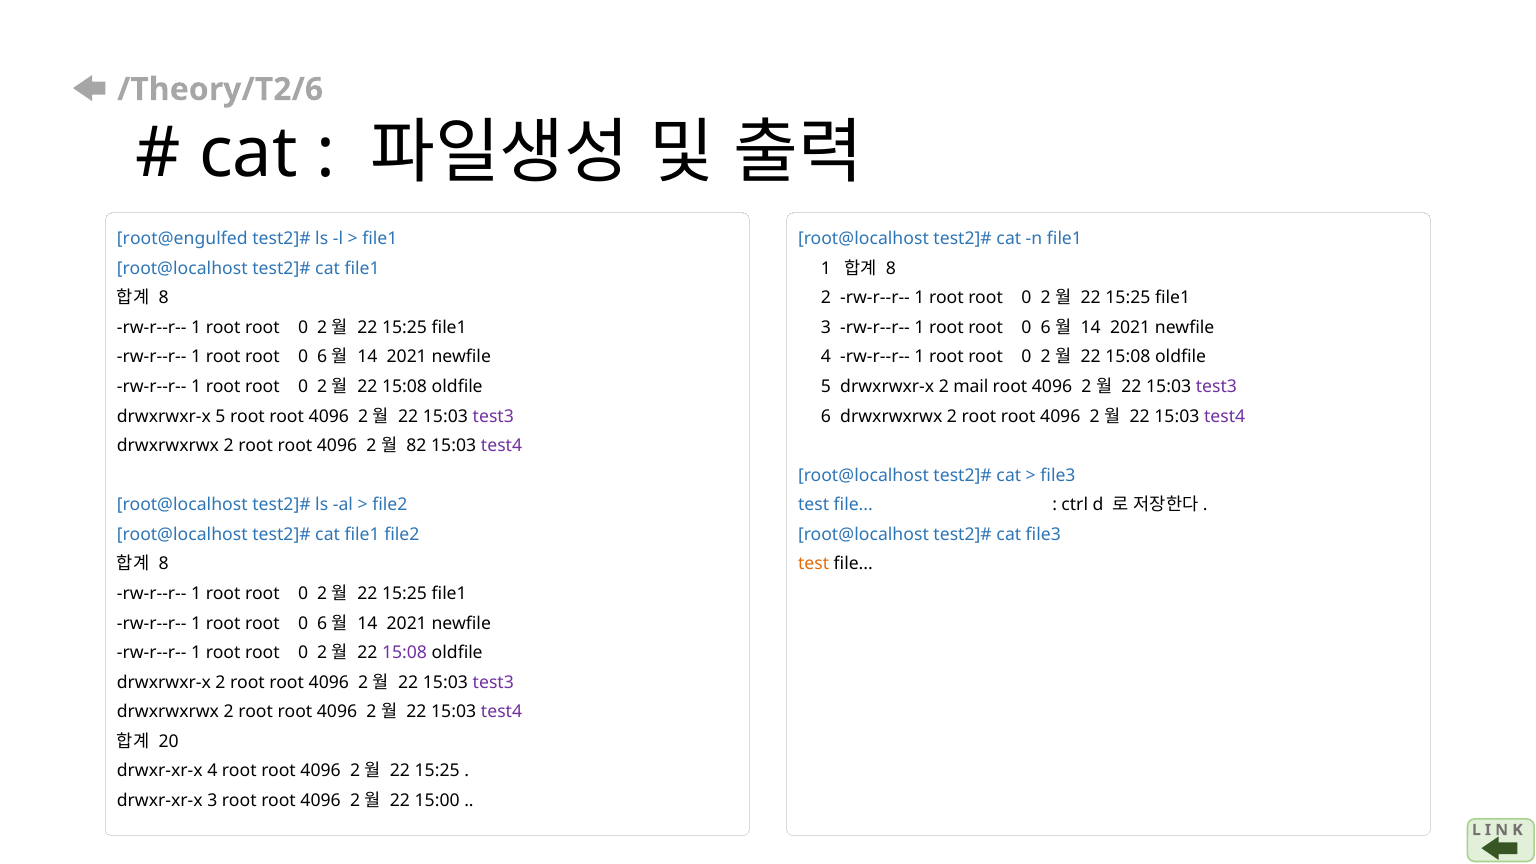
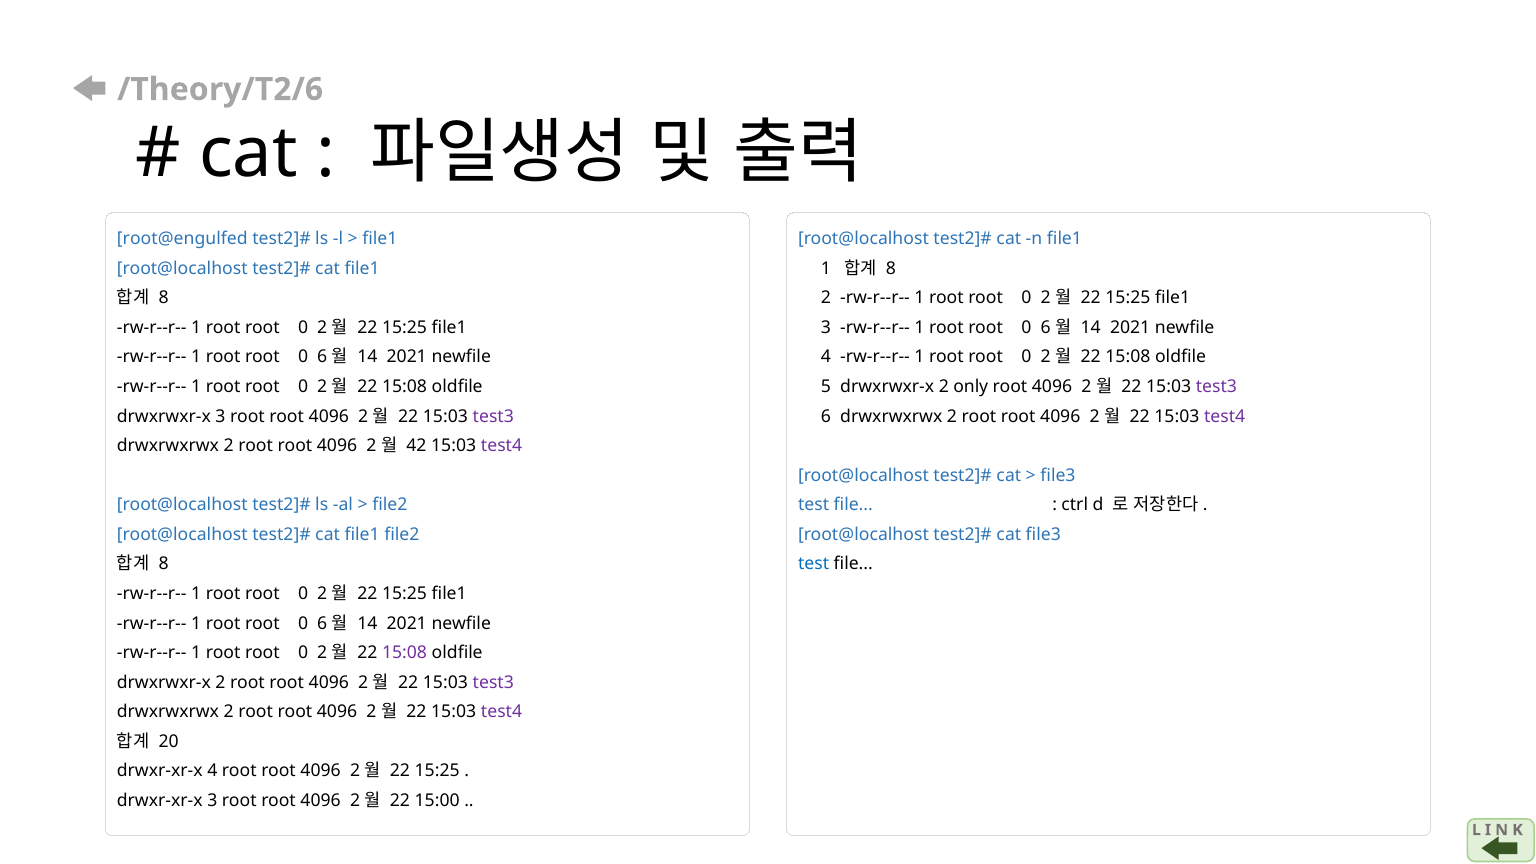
mail: mail -> only (971, 387)
drwxrwxr-x 5: 5 -> 3 (220, 416)
82: 82 -> 42 (417, 446)
test colour: orange -> blue (814, 564)
